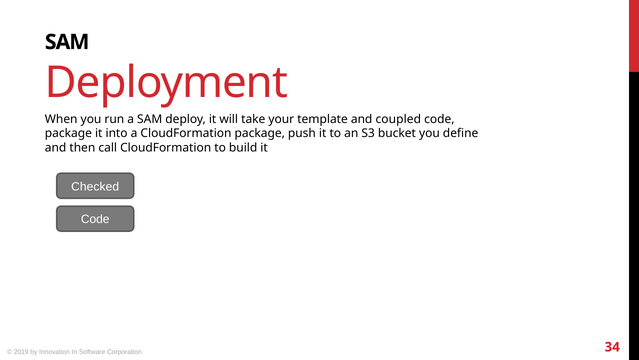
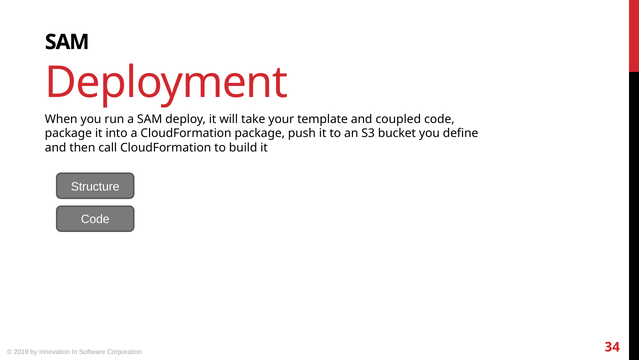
Checked: Checked -> Structure (95, 186)
